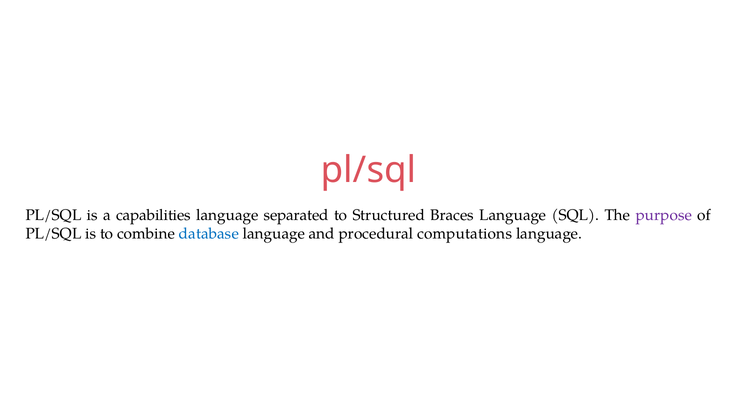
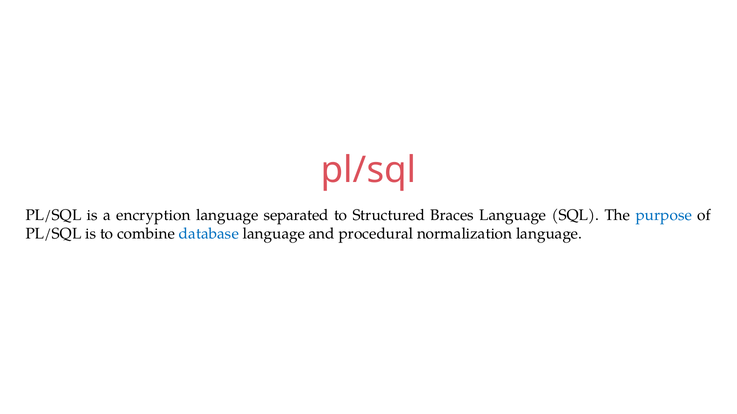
capabilities: capabilities -> encryption (153, 216)
purpose colour: purple -> blue (664, 216)
computations: computations -> normalization (465, 234)
